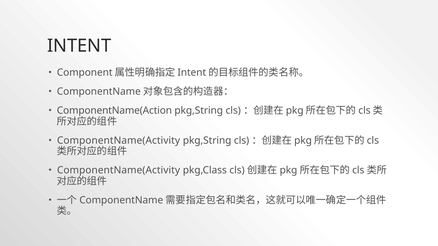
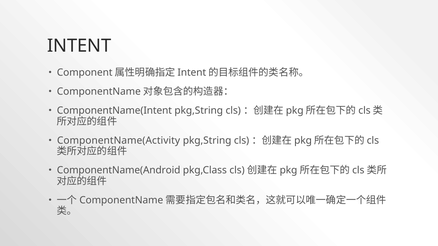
ComponentName(Action: ComponentName(Action -> ComponentName(Intent (114, 111)
ComponentName(Activity: ComponentName(Activity -> ComponentName(Android (119, 171)
